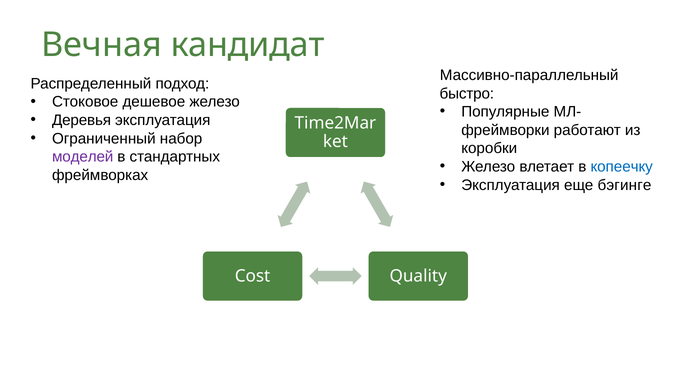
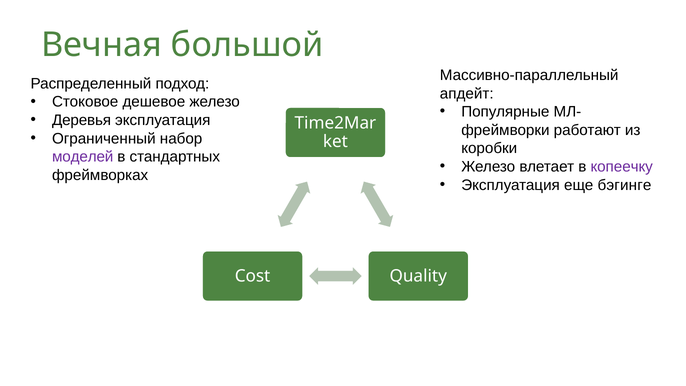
кандидат: кандидат -> большой (247, 45)
быстро: быстро -> апдейт (467, 93)
копеечку colour: blue -> purple (622, 167)
